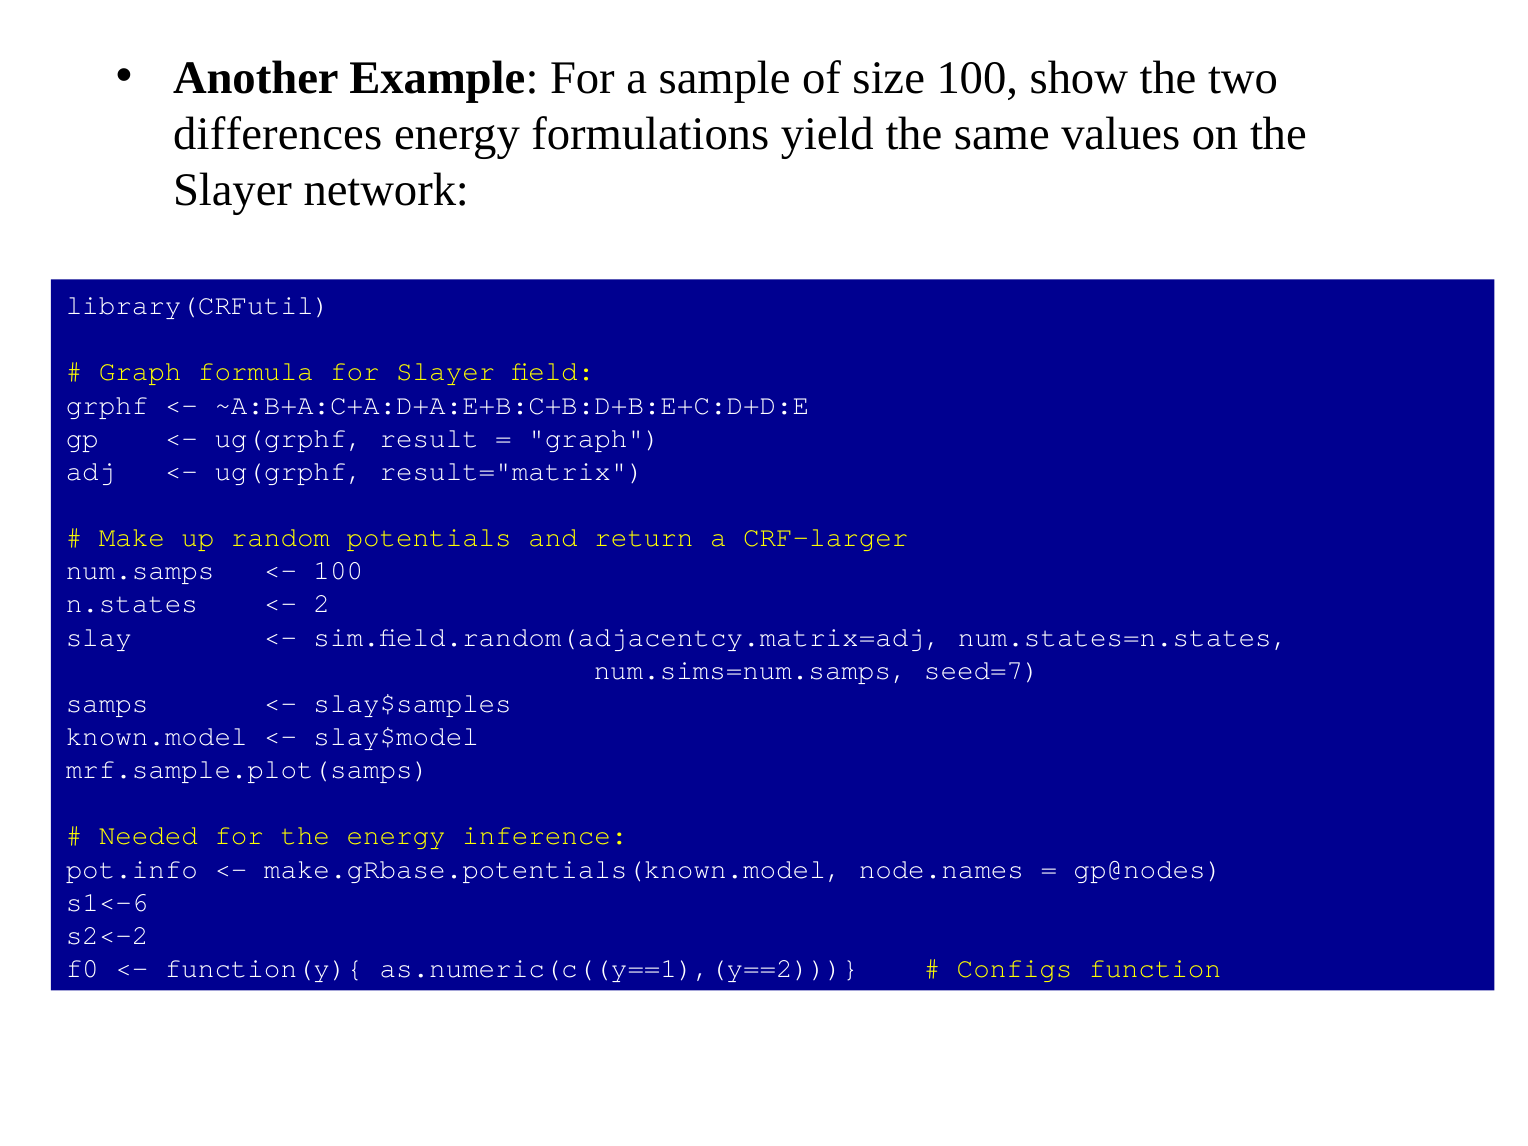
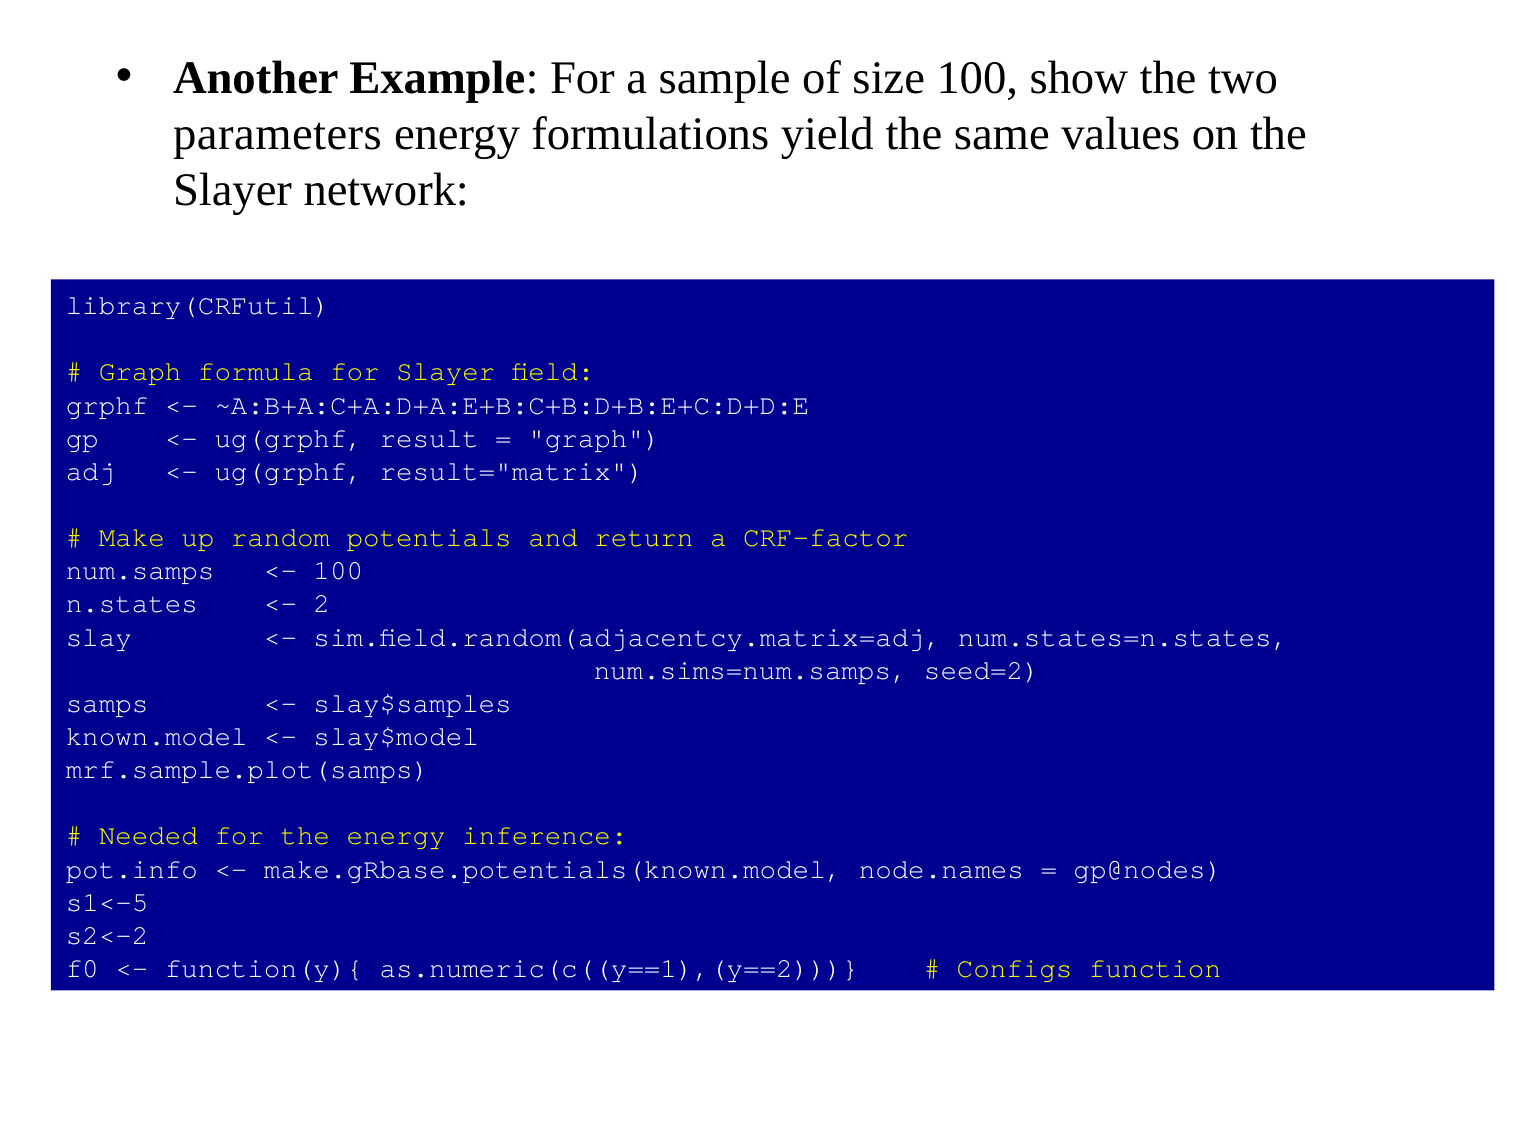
differences: differences -> parameters (278, 134)
CRF-larger: CRF-larger -> CRF-factor (826, 537)
seed=7: seed=7 -> seed=2 (982, 670)
s1<-6: s1<-6 -> s1<-5 (107, 902)
